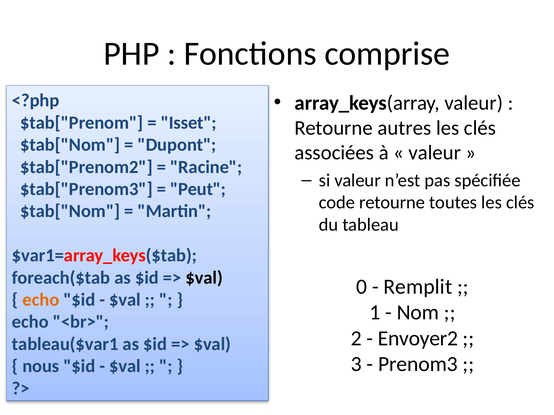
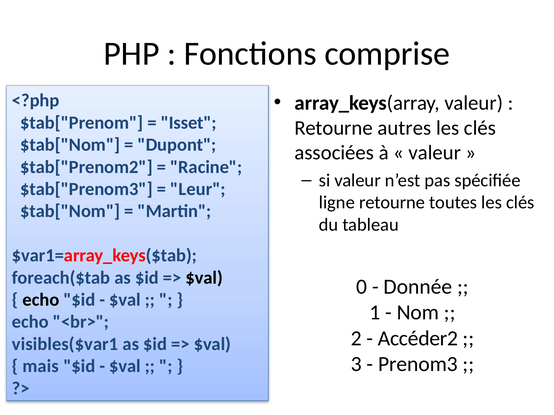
Peut: Peut -> Leur (198, 189)
code: code -> ligne (337, 203)
Remplit: Remplit -> Donnée (418, 287)
echo colour: orange -> black (41, 300)
Envoyer2: Envoyer2 -> Accéder2 (418, 339)
tableau($var1: tableau($var1 -> visibles($var1 (65, 344)
nous: nous -> mais (41, 367)
